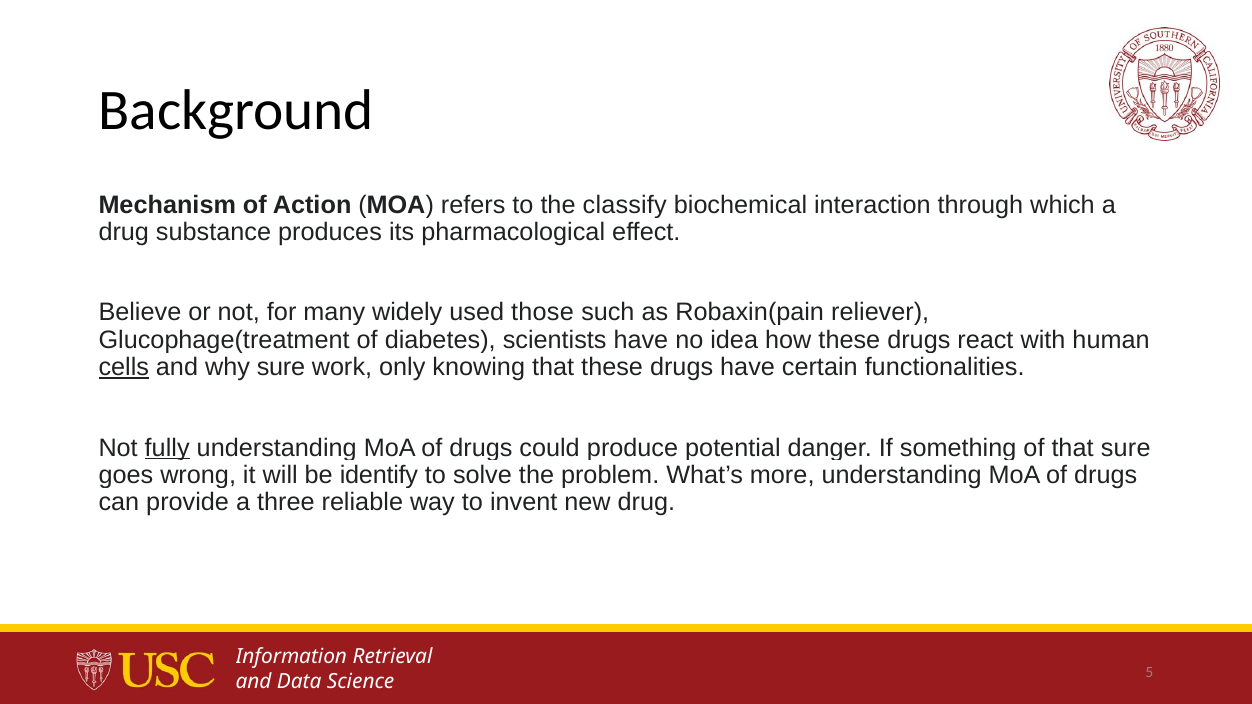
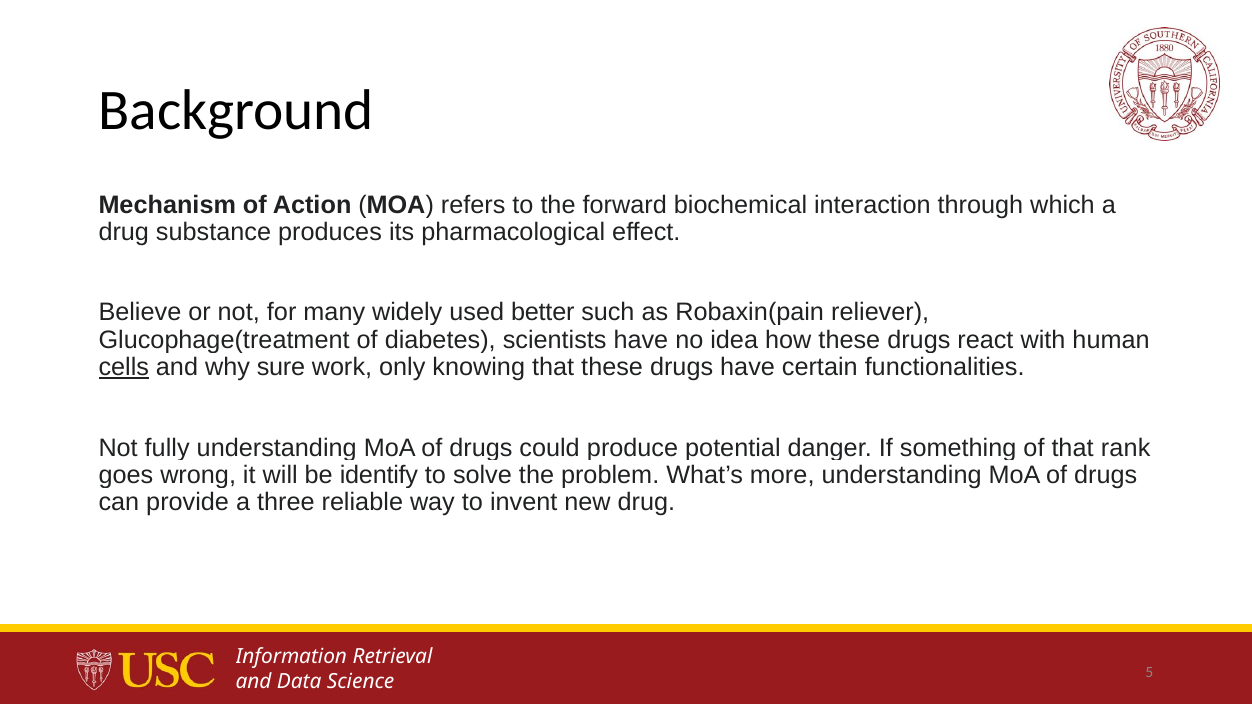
classify: classify -> forward (625, 205)
those: those -> better (543, 313)
fully underline: present -> none (167, 448)
that sure: sure -> rank (1126, 448)
